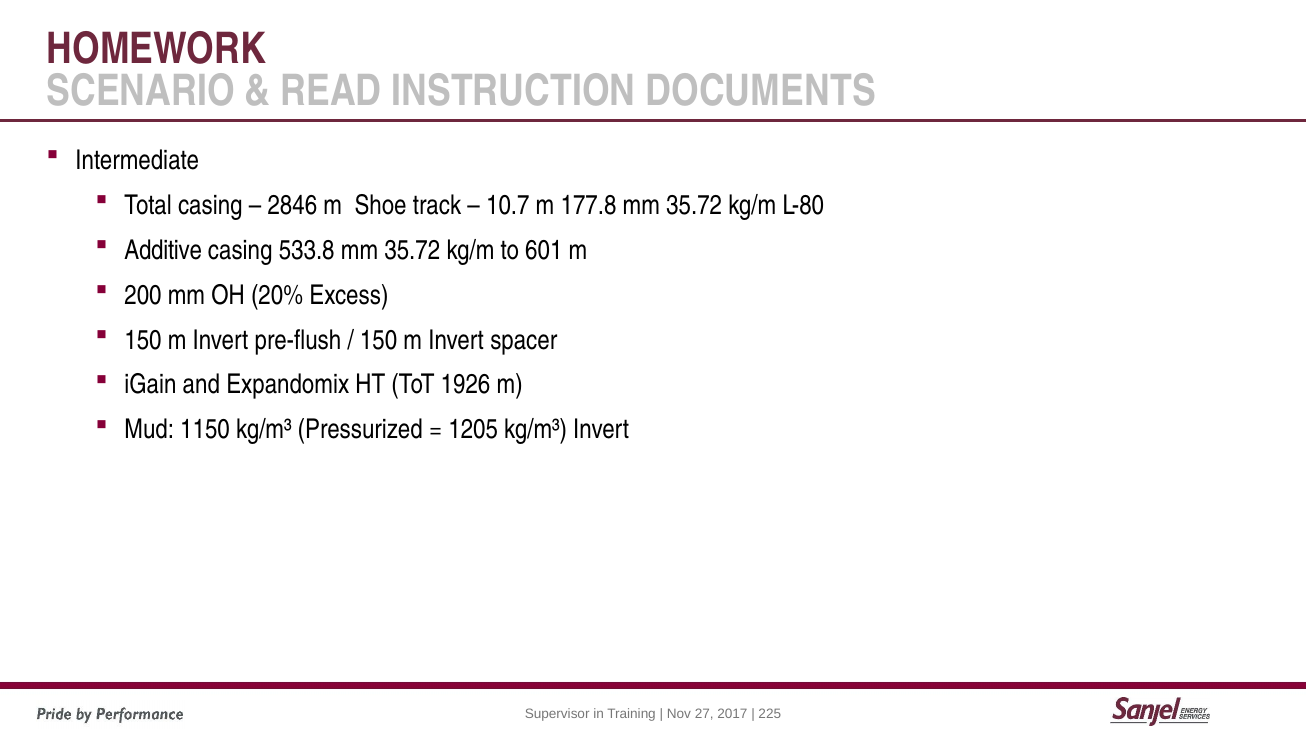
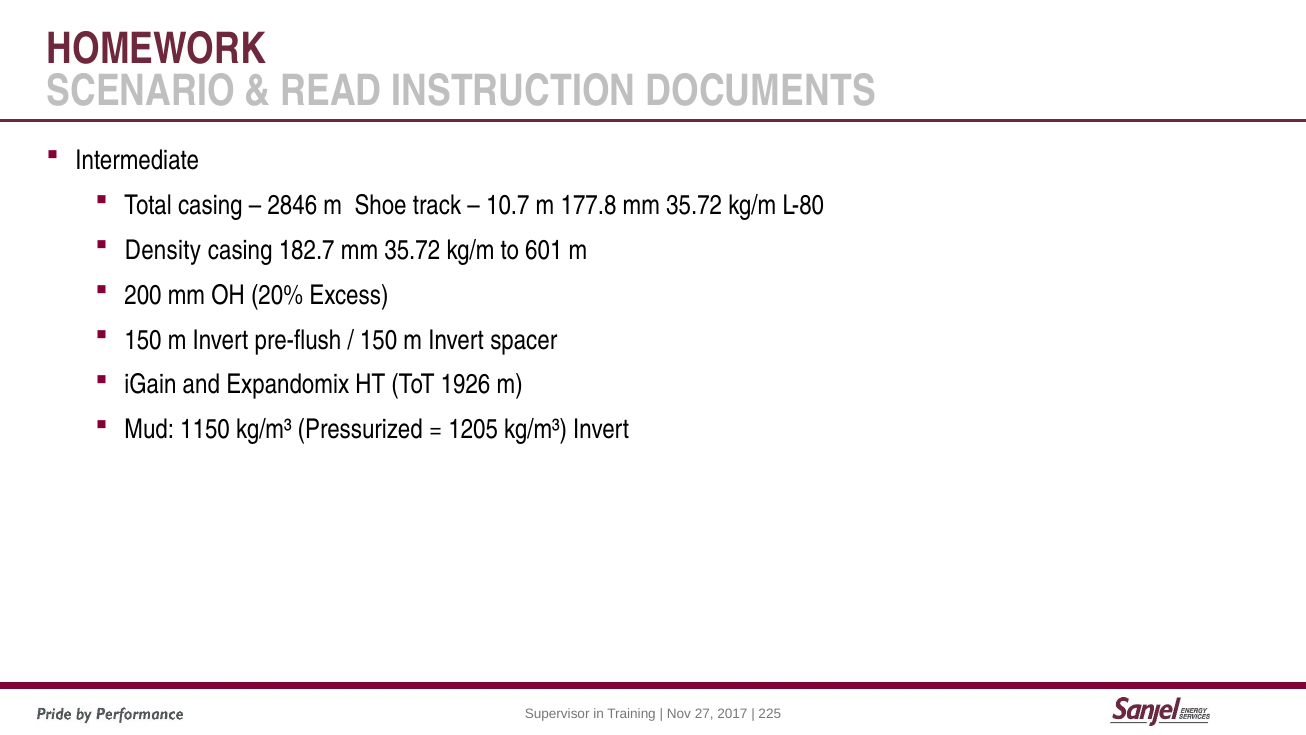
Additive: Additive -> Density (163, 250)
533.8: 533.8 -> 182.7 (307, 250)
